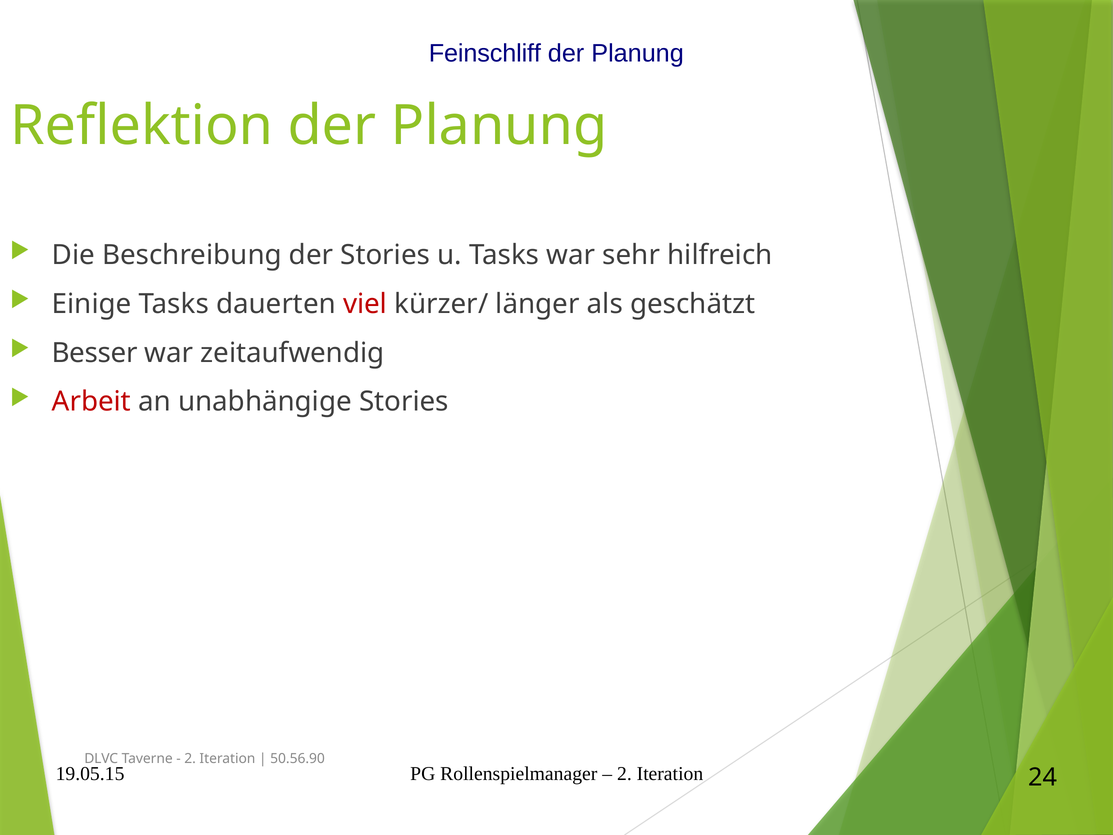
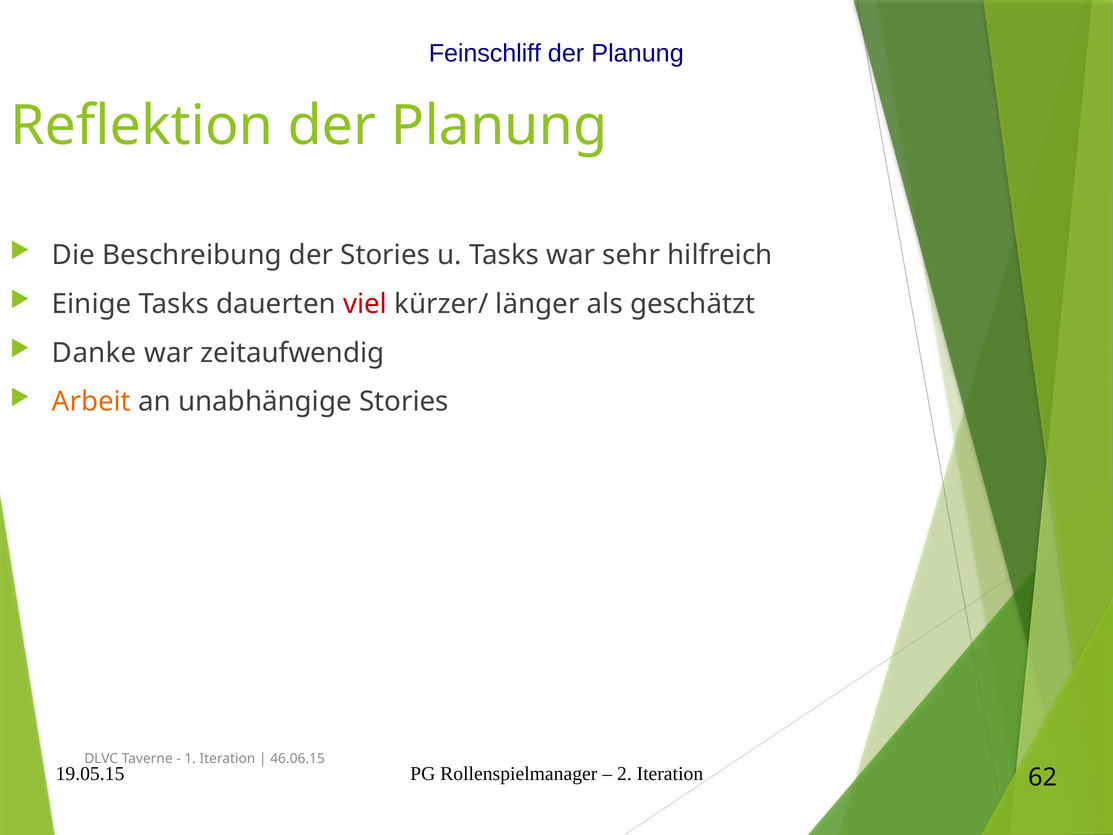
Besser: Besser -> Danke (94, 353)
Arbeit colour: red -> orange (91, 402)
2: 2 -> 1 (190, 758)
50.56.90: 50.56.90 -> 46.06.15 (298, 758)
24: 24 -> 62 (1043, 777)
